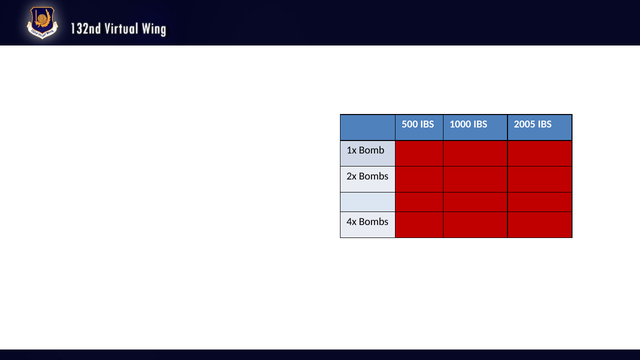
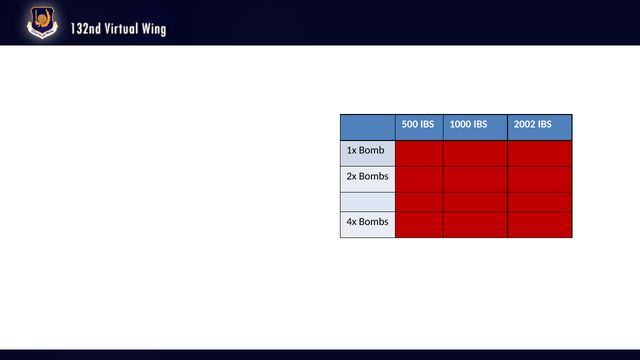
2005: 2005 -> 2002 (525, 124)
